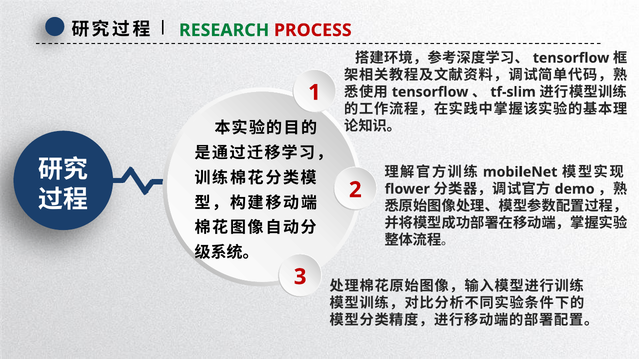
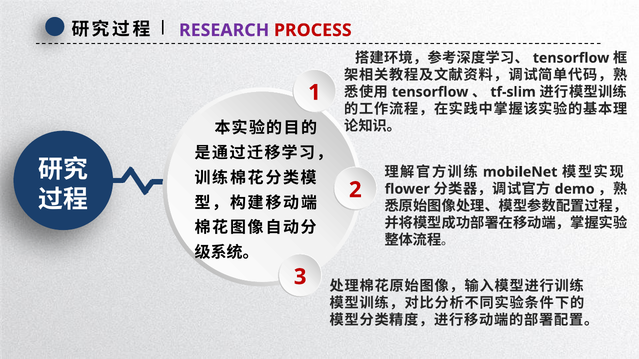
RESEARCH colour: green -> purple (224, 30)
